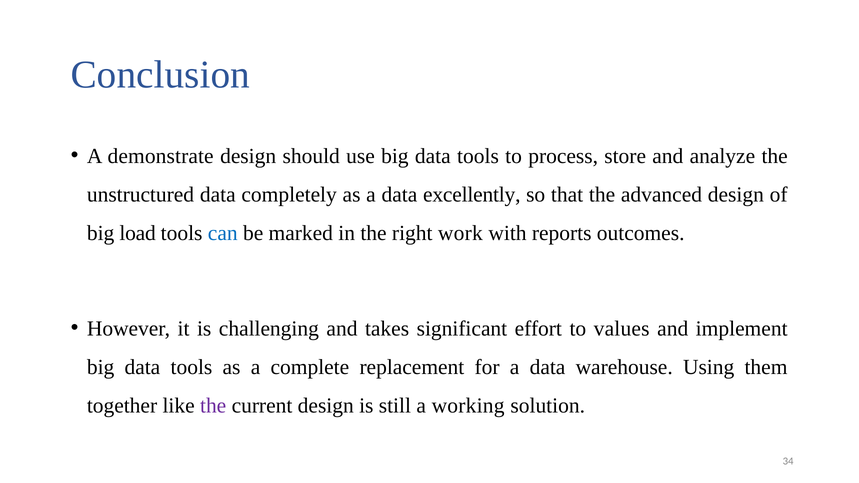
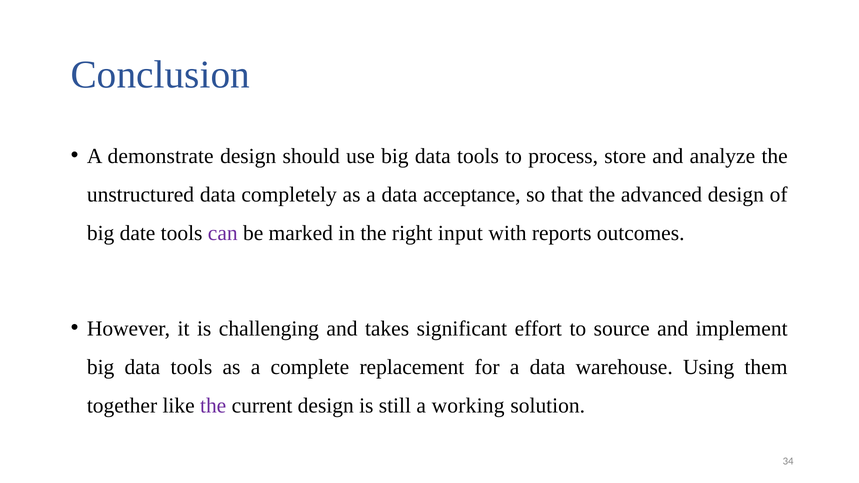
excellently: excellently -> acceptance (472, 195)
load: load -> date (138, 233)
can colour: blue -> purple (223, 233)
work: work -> input (460, 233)
values: values -> source (622, 329)
